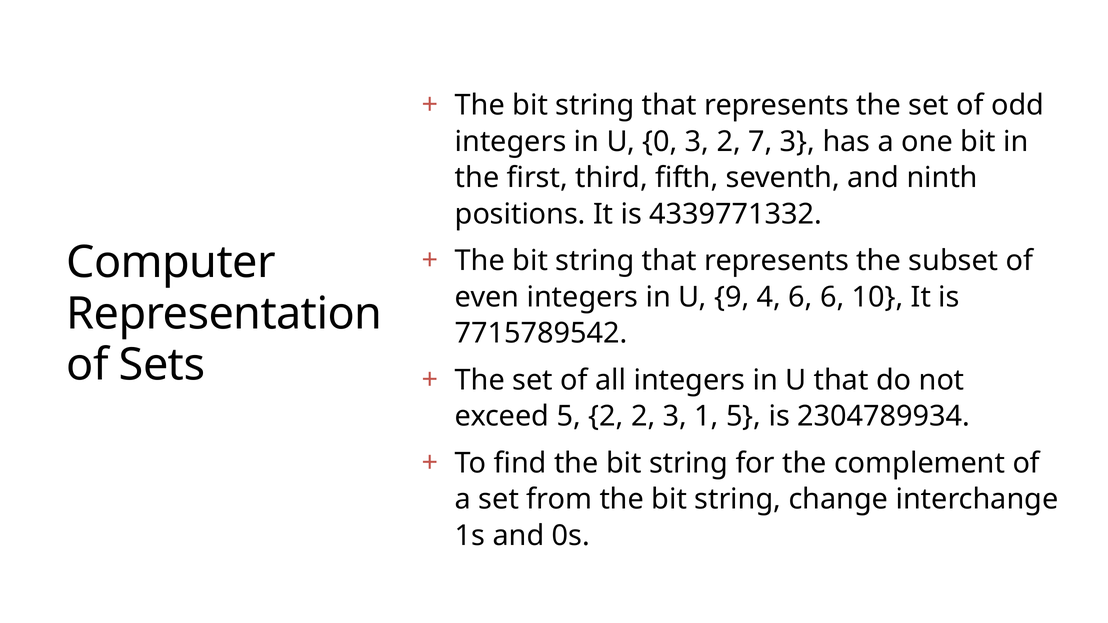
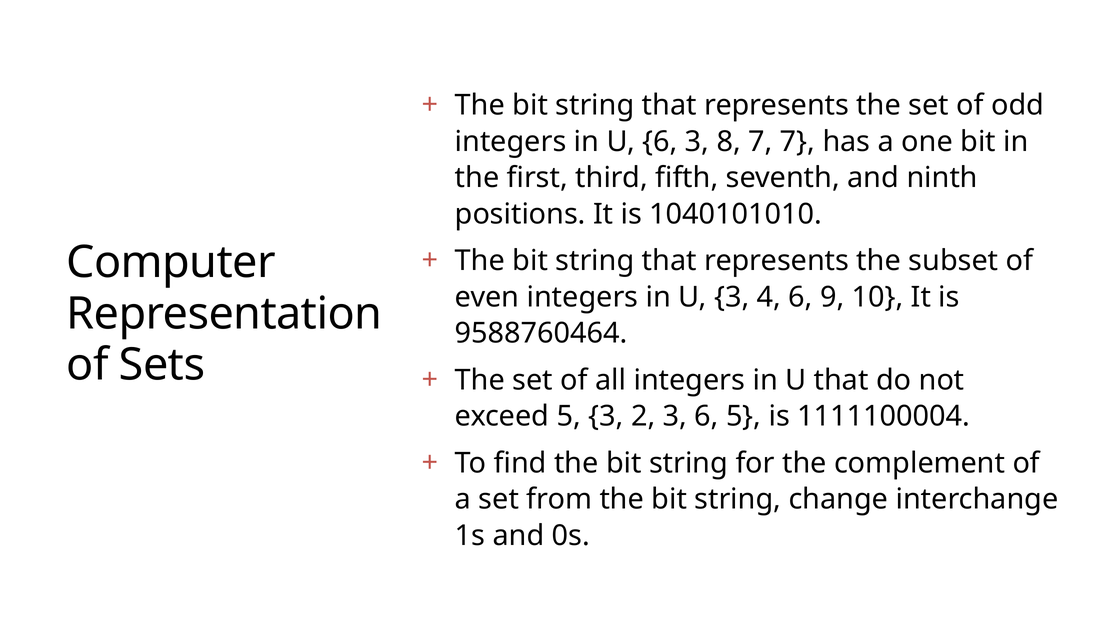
U 0: 0 -> 6 (660, 142)
3 2: 2 -> 8 (729, 142)
7 3: 3 -> 7 (797, 142)
4339771332: 4339771332 -> 1040101010 (736, 214)
U 9: 9 -> 3 (732, 297)
6 6: 6 -> 9 (832, 297)
7715789542: 7715789542 -> 9588760464 (541, 334)
5 2: 2 -> 3 (606, 417)
3 1: 1 -> 6 (706, 417)
2304789934: 2304789934 -> 1111100004 (884, 417)
